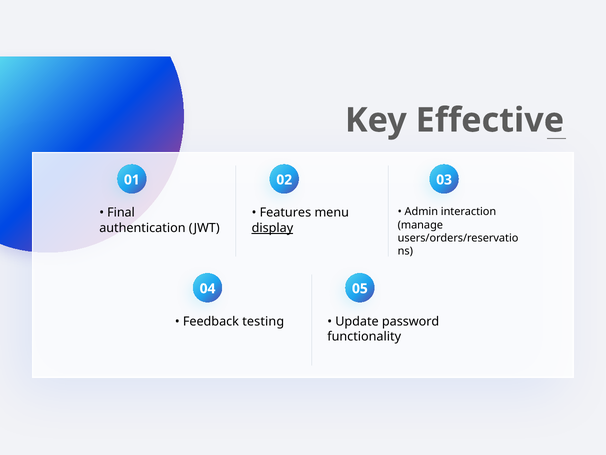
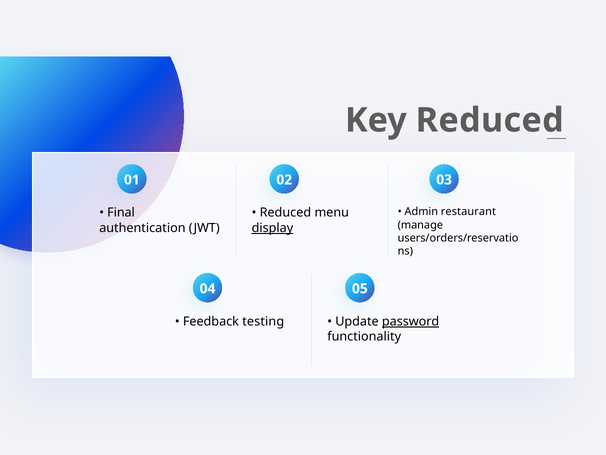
Key Effective: Effective -> Reduced (490, 120)
interaction: interaction -> restaurant (468, 212)
Features: Features -> Reduced (285, 213)
password underline: none -> present (411, 321)
